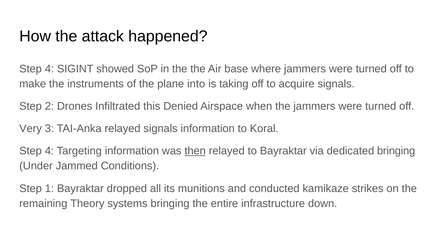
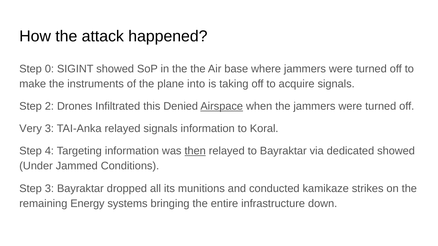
4: 4 -> 0 (49, 69)
Airspace underline: none -> present (222, 106)
dedicated bringing: bringing -> showed (396, 151)
Step 1: 1 -> 3 (49, 189)
Theory: Theory -> Energy (87, 204)
